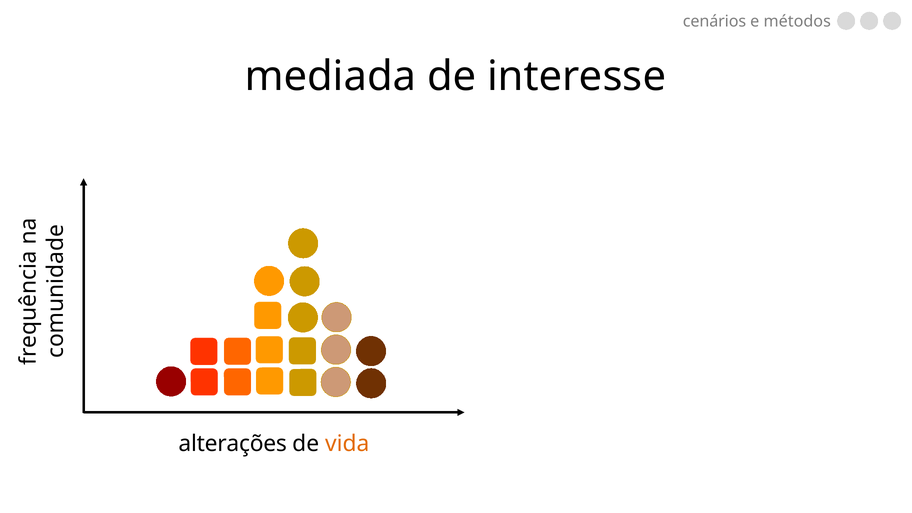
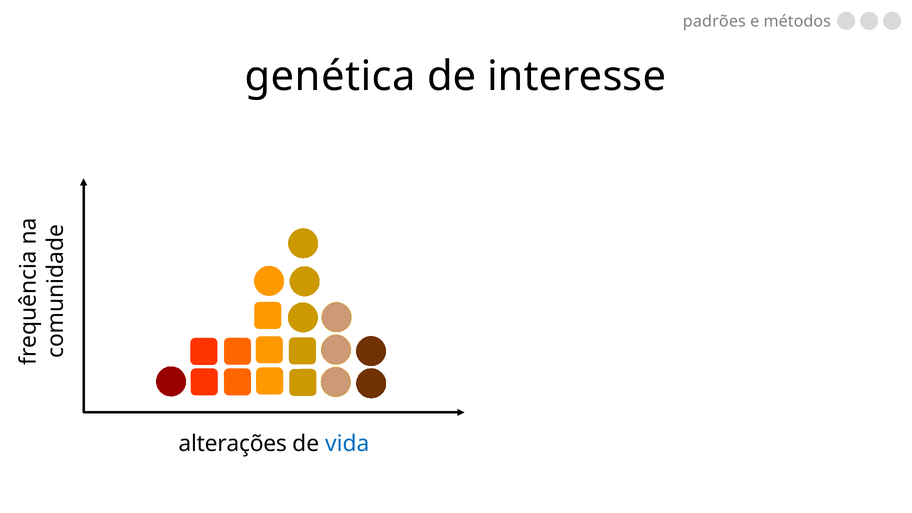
cenários: cenários -> padrões (714, 21)
mediada: mediada -> genética (330, 77)
vida colour: orange -> blue (347, 444)
